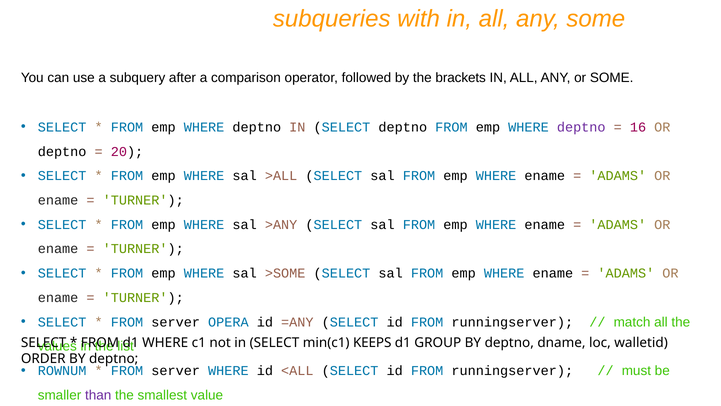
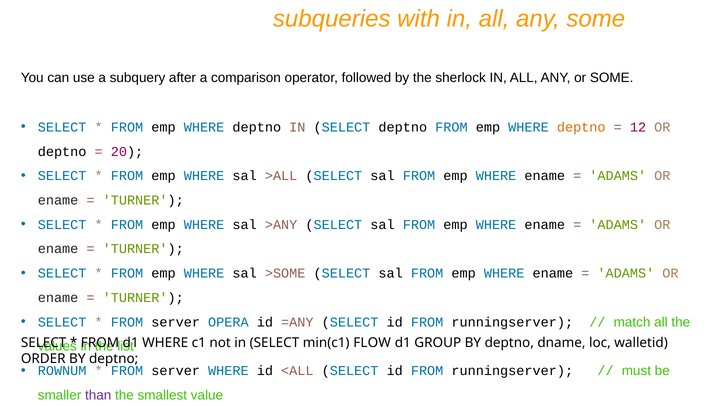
brackets: brackets -> sherlock (461, 78)
deptno colour: purple -> orange (581, 127)
16: 16 -> 12 (638, 127)
KEEPS: KEEPS -> FLOW (372, 342)
